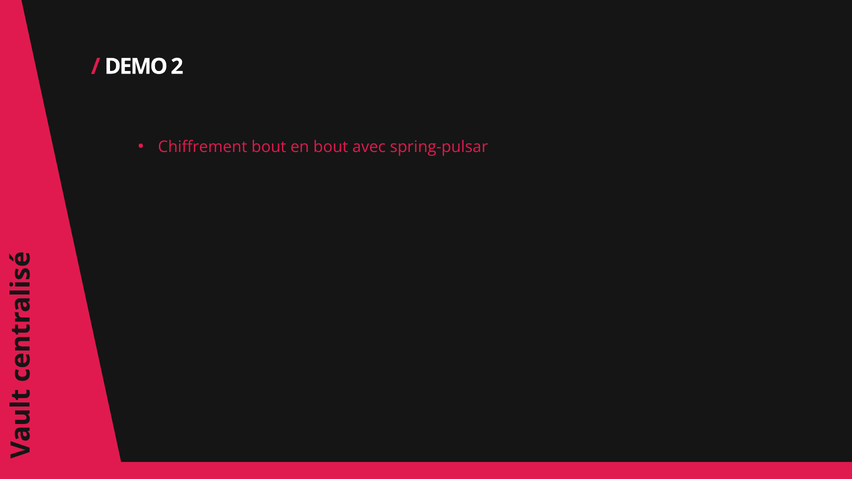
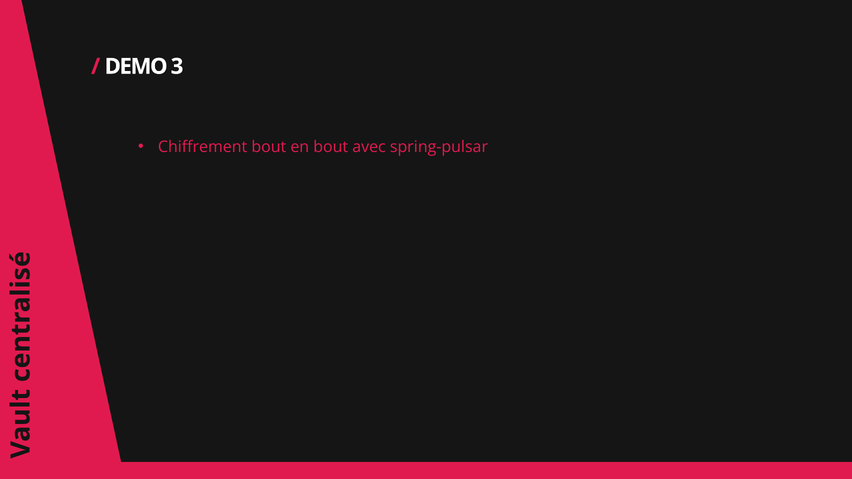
2: 2 -> 3 (177, 66)
